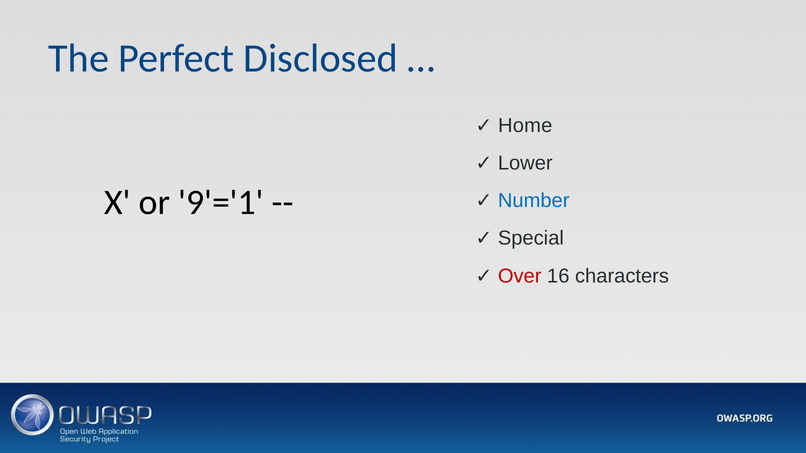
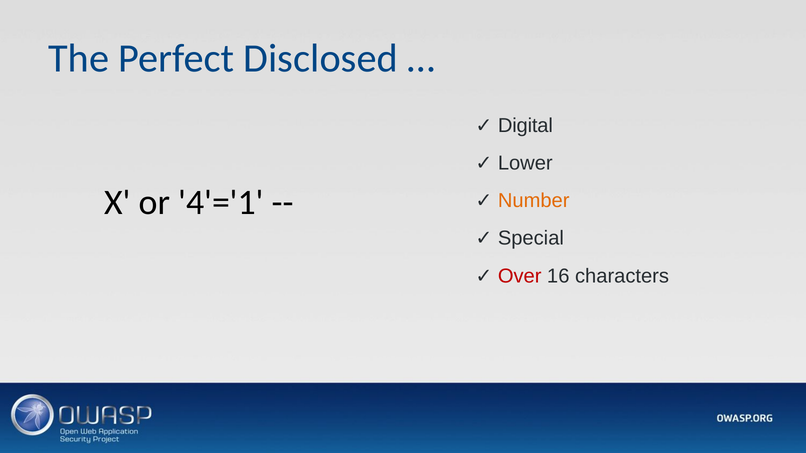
Home: Home -> Digital (525, 126)
9'='1: 9'='1 -> 4'='1 (221, 203)
Number colour: blue -> orange (534, 201)
